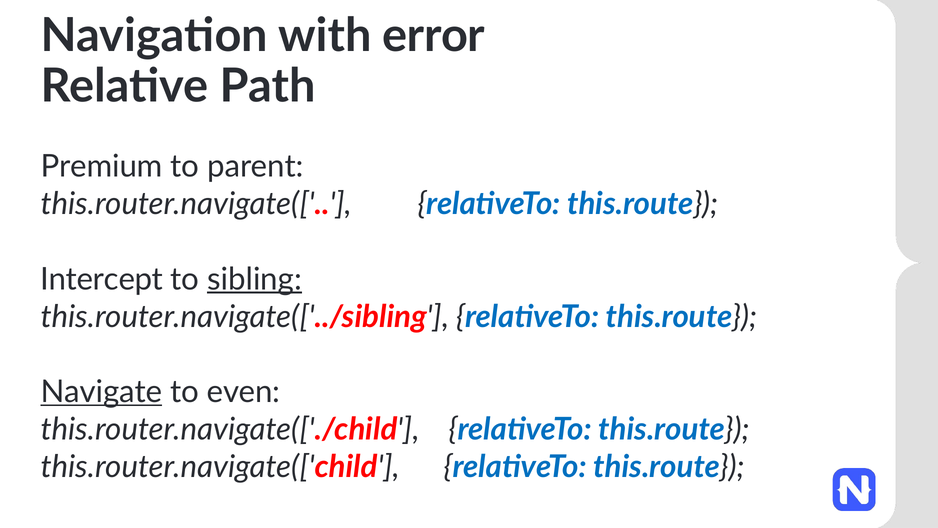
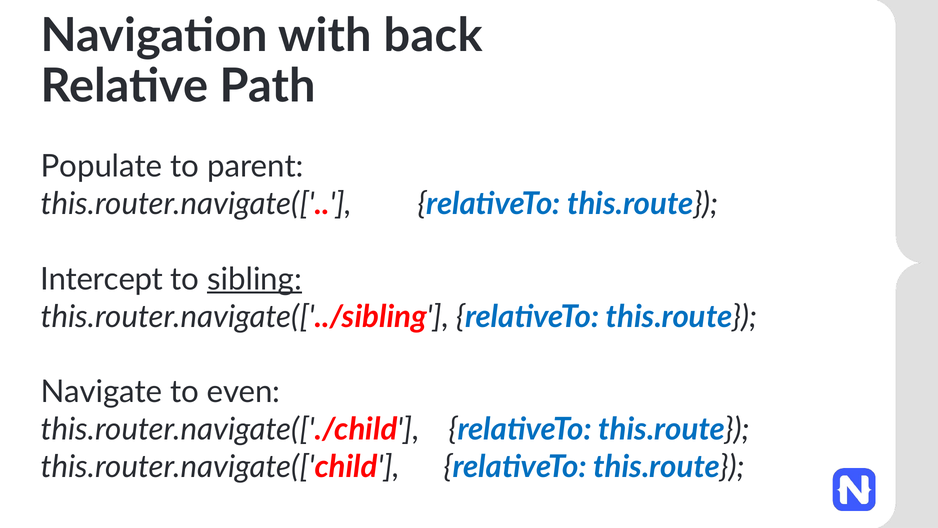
error: error -> back (433, 36)
Premium: Premium -> Populate (102, 166)
Navigate underline: present -> none (102, 392)
